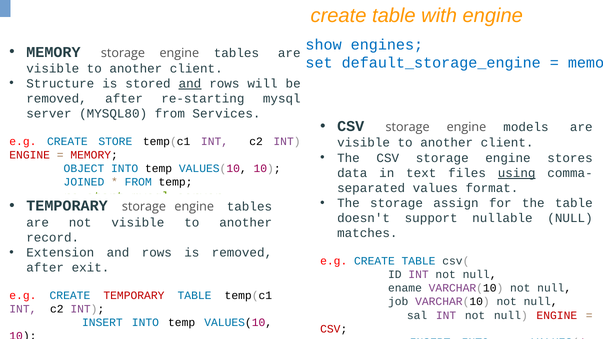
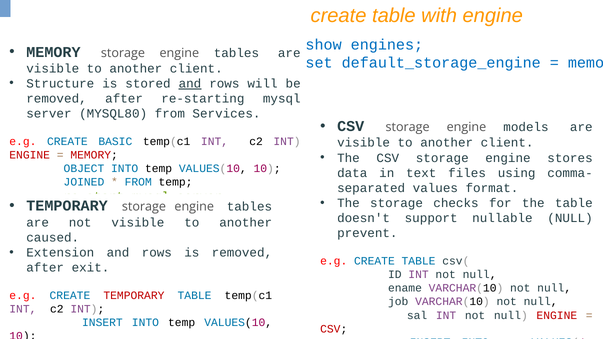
STORE: STORE -> BASIC (115, 142)
using underline: present -> none (517, 173)
assign: assign -> checks (456, 203)
matches: matches -> prevent (367, 233)
record: record -> caused (53, 238)
